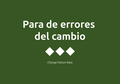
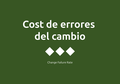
Para: Para -> Cost (33, 25)
